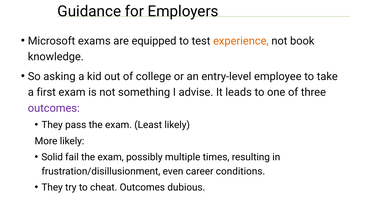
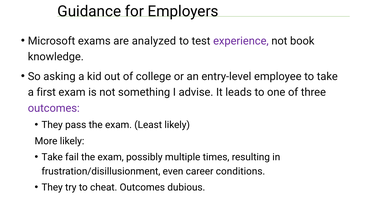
equipped: equipped -> analyzed (154, 41)
experience colour: orange -> purple (241, 41)
Solid: Solid -> Take (52, 157)
